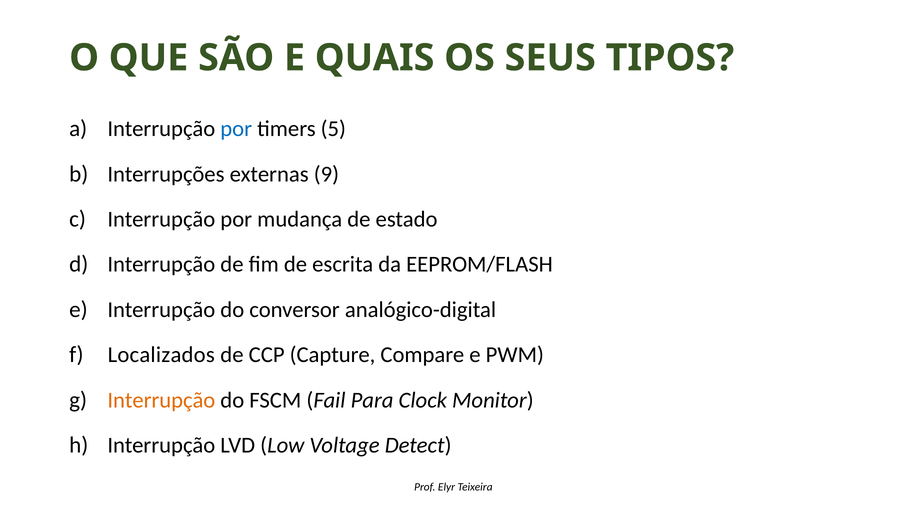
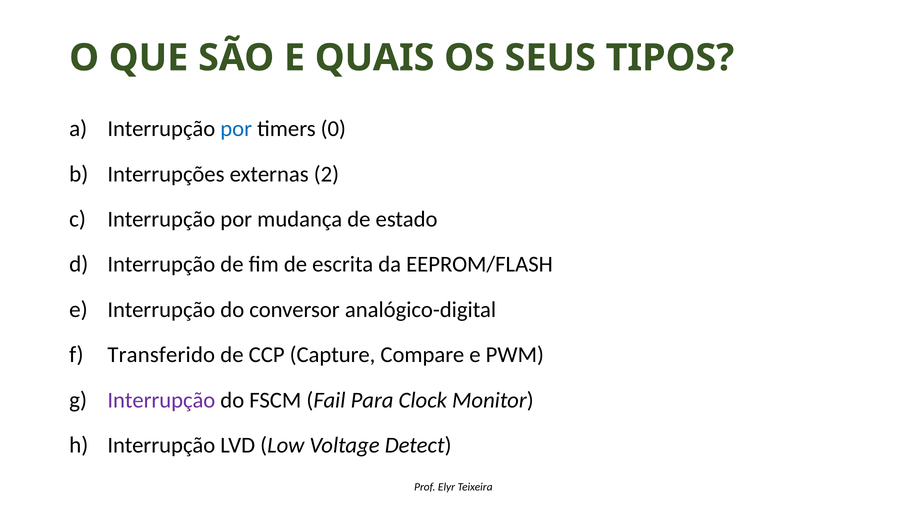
5: 5 -> 0 (333, 129)
9: 9 -> 2 (326, 174)
Localizados: Localizados -> Transferido (161, 355)
Interrupção colour: orange -> purple (161, 400)
